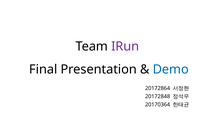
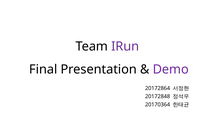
Demo colour: blue -> purple (171, 69)
